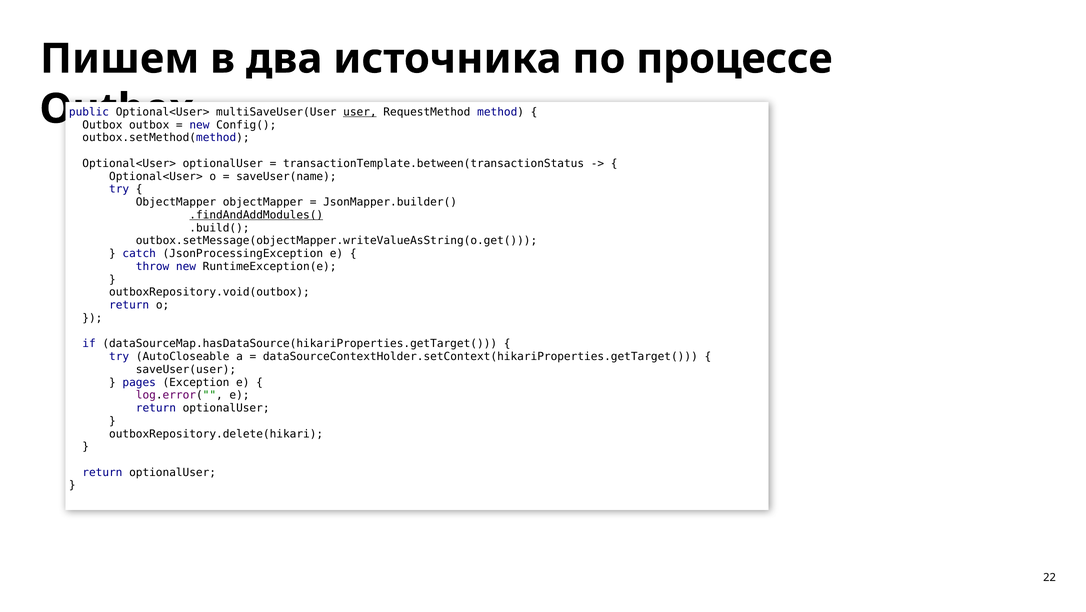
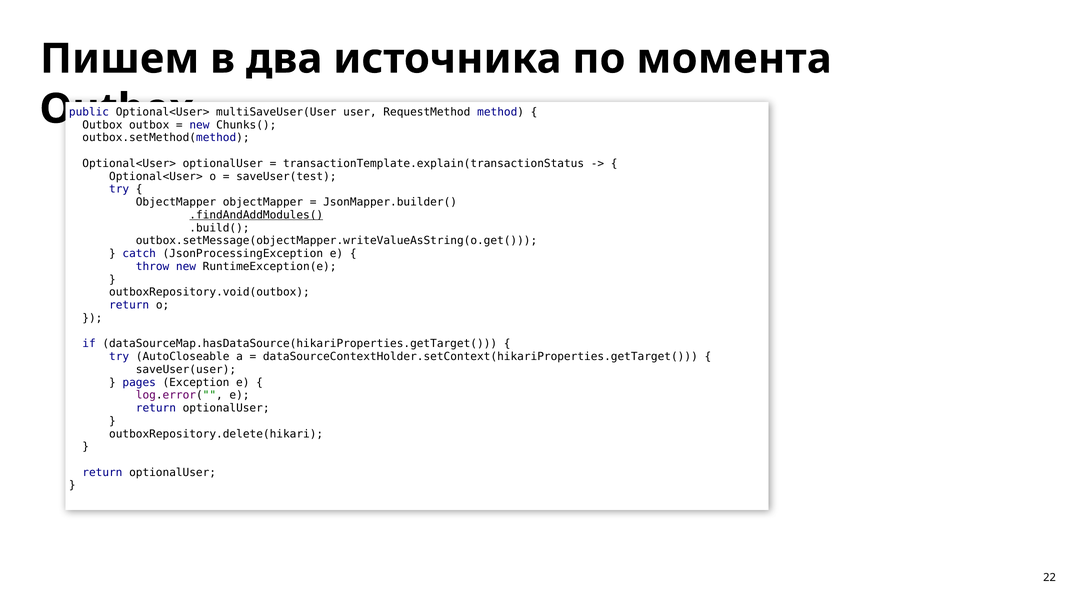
процессе: процессе -> момента (734, 59)
user underline: present -> none (360, 112)
Config(: Config( -> Chunks( (246, 125)
transactionTemplate.between(transactionStatus: transactionTemplate.between(transactionStatus -> transactionTemplate.explain(transactionStatus (434, 164)
saveUser(name: saveUser(name -> saveUser(test (286, 176)
